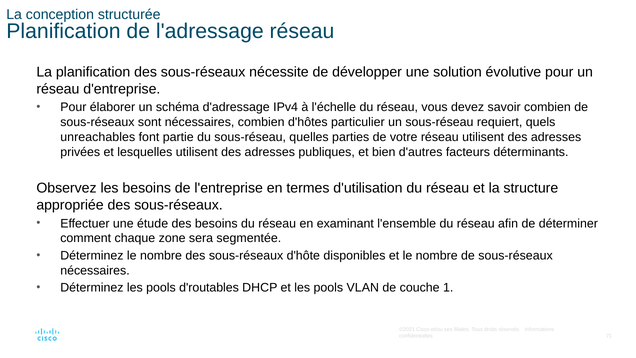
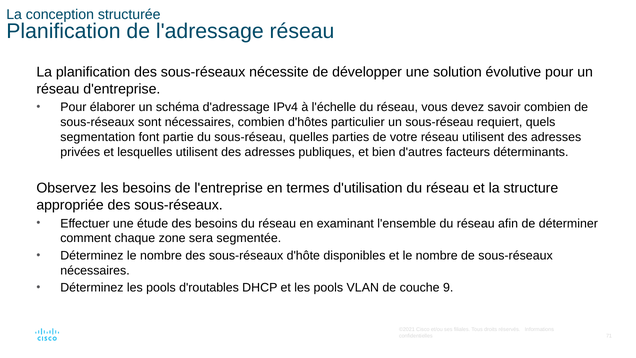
unreachables: unreachables -> segmentation (98, 137)
1: 1 -> 9 (448, 288)
